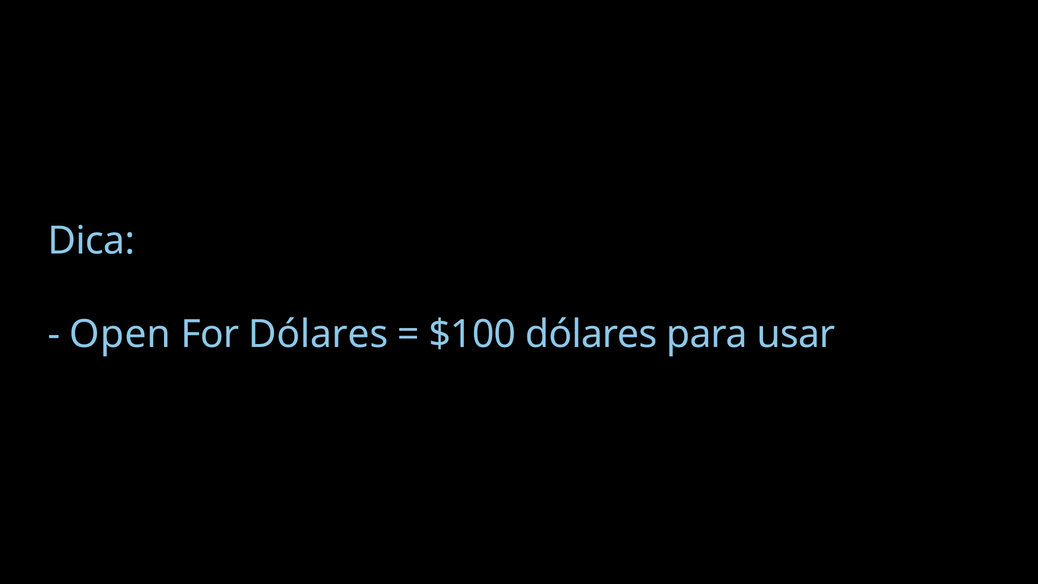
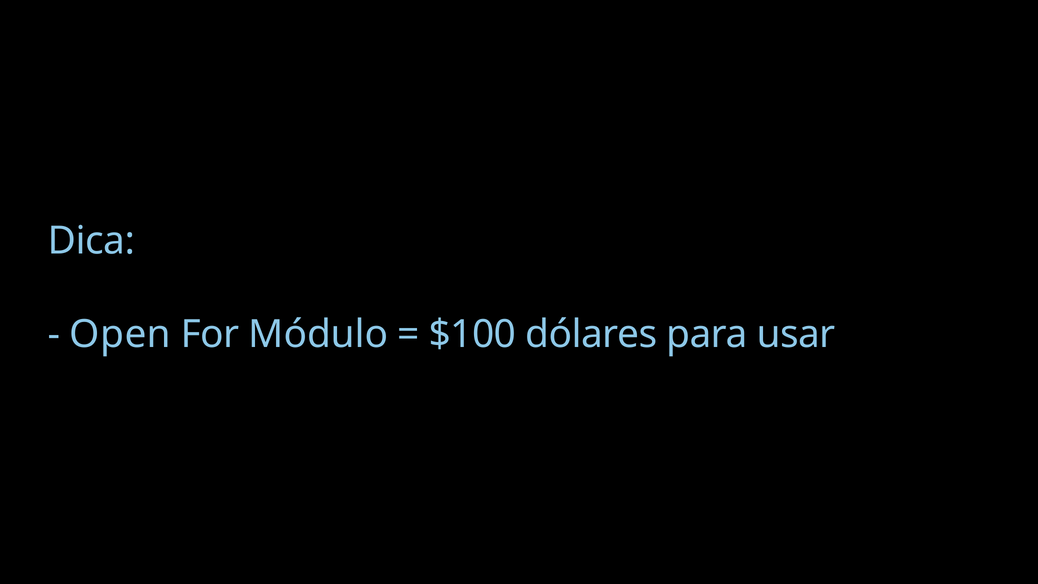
For Dólares: Dólares -> Módulo (318, 334)
